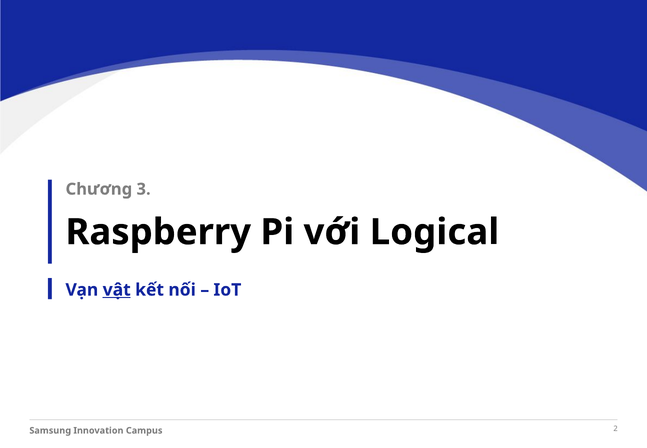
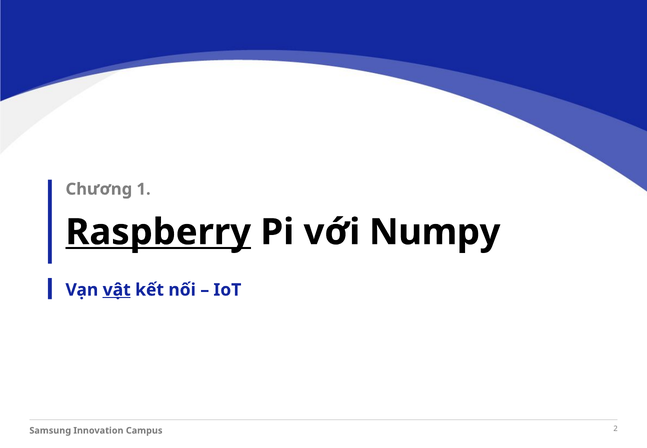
3: 3 -> 1 (144, 189)
Raspberry underline: none -> present (158, 232)
Logical: Logical -> Numpy (435, 232)
